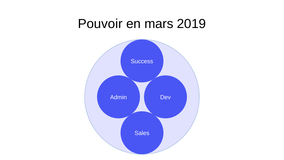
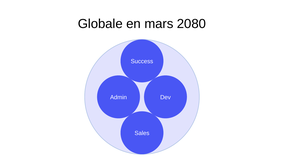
Pouvoir: Pouvoir -> Globale (100, 24)
2019: 2019 -> 2080 (191, 24)
